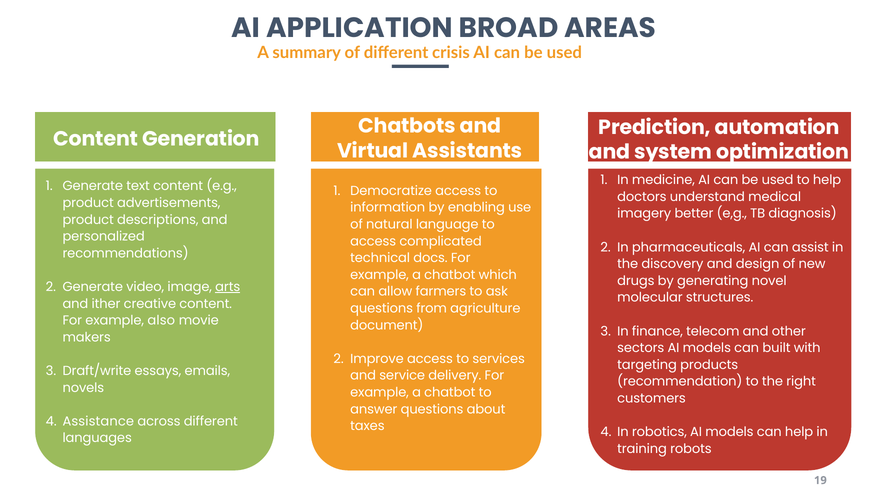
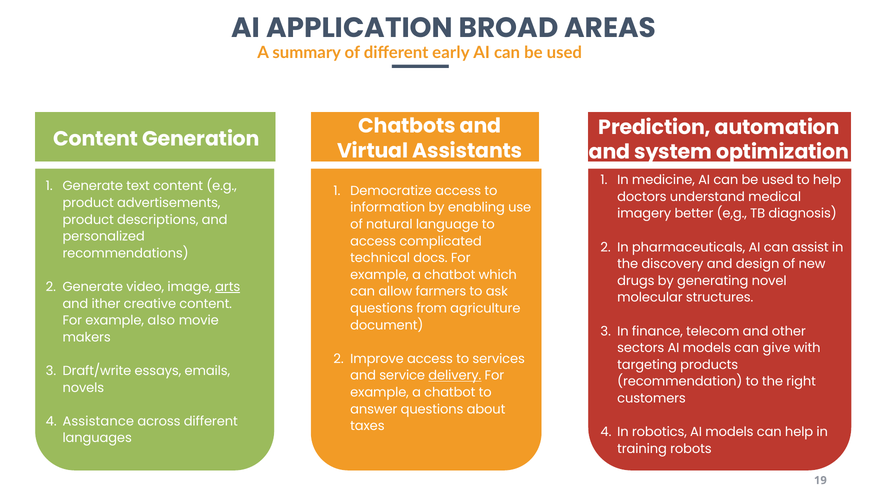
crisis: crisis -> early (451, 53)
built: built -> give (776, 348)
delivery underline: none -> present (455, 375)
